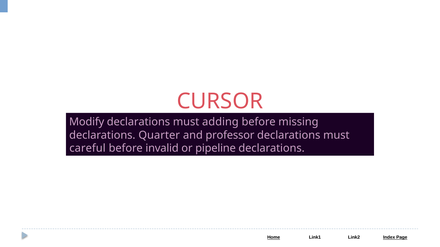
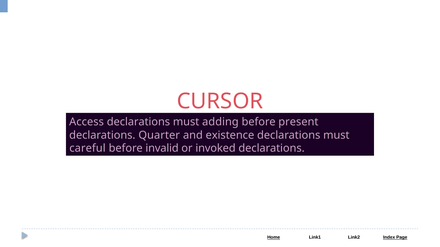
Modify: Modify -> Access (87, 122)
missing: missing -> present (298, 122)
professor: professor -> existence (230, 135)
pipeline: pipeline -> invoked (216, 149)
